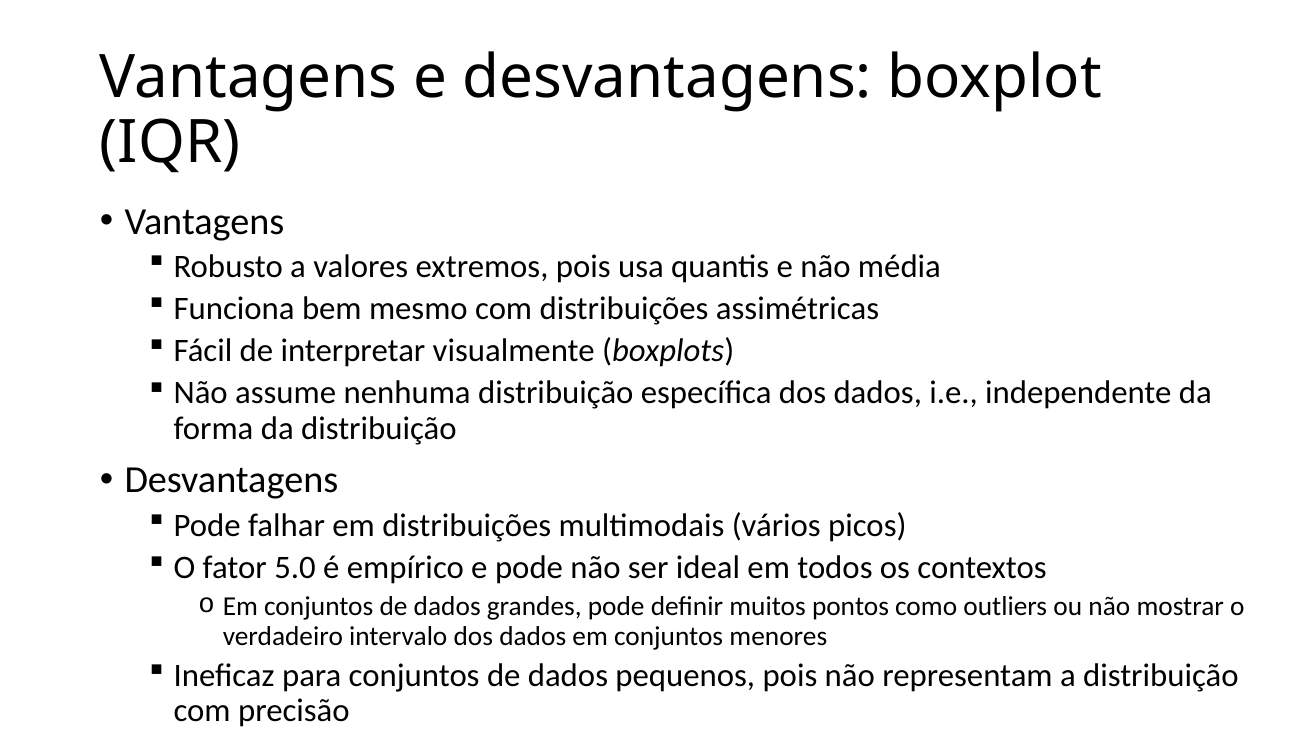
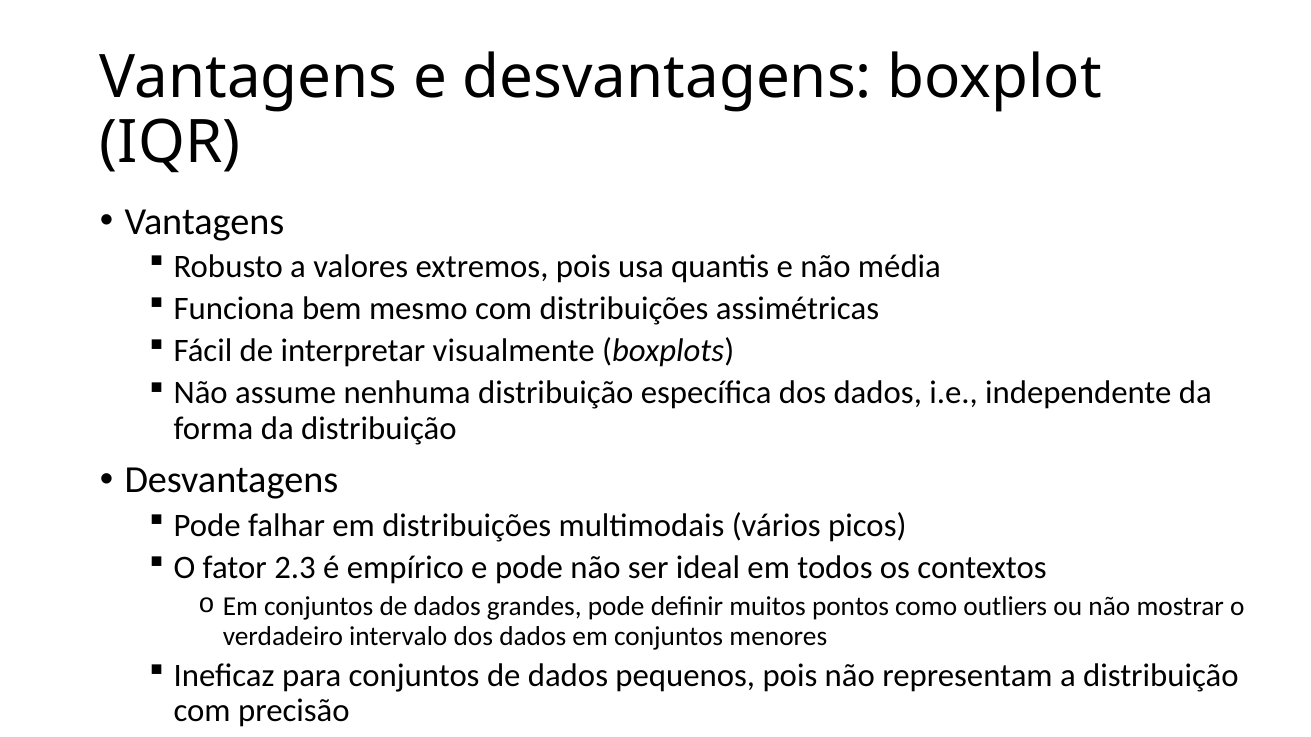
5.0: 5.0 -> 2.3 (295, 568)
